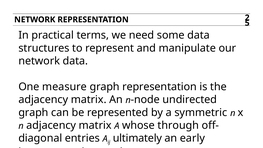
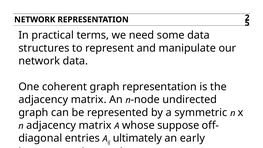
measure: measure -> coherent (65, 87)
through: through -> suppose (178, 125)
